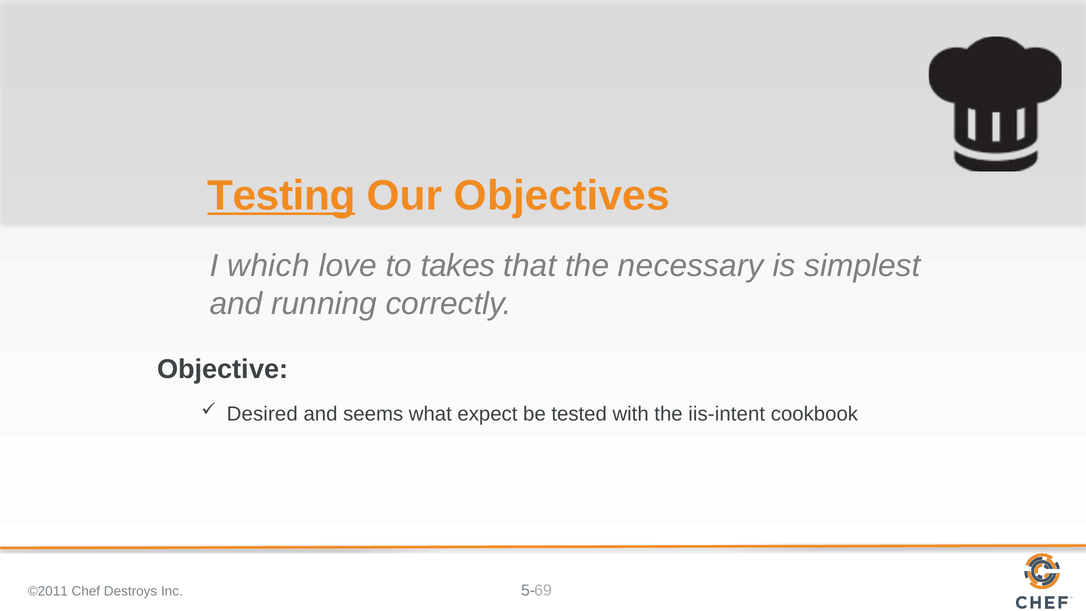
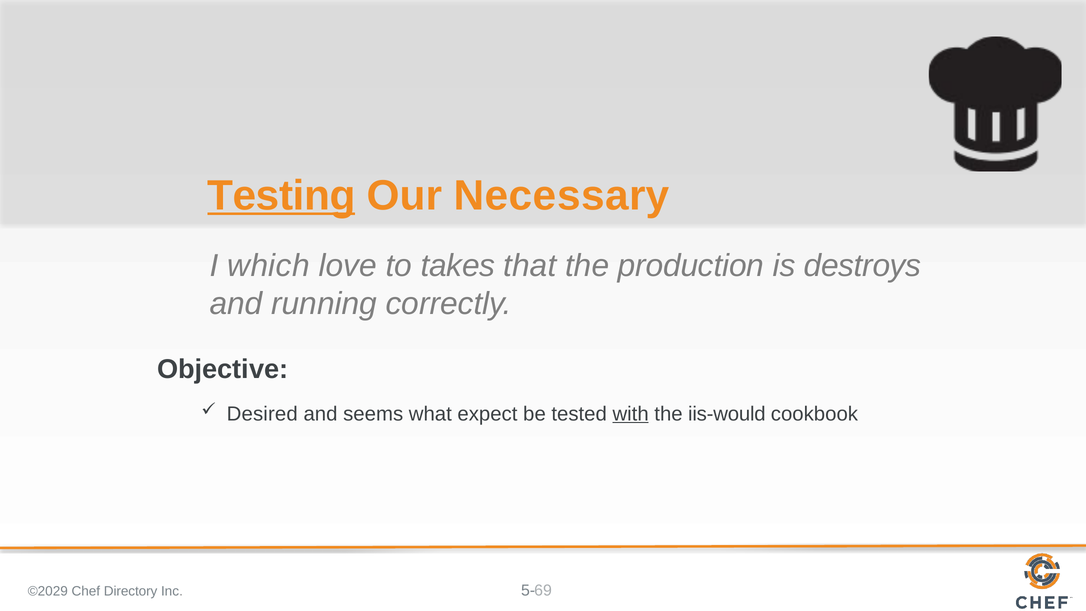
Objectives: Objectives -> Necessary (562, 195)
necessary: necessary -> production (691, 266)
simplest: simplest -> destroys (863, 266)
with underline: none -> present (631, 414)
iis-intent: iis-intent -> iis-would (727, 414)
©2011: ©2011 -> ©2029 (48, 591)
Destroys: Destroys -> Directory (131, 591)
